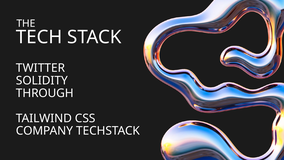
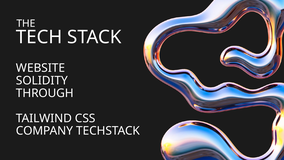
TWITTER: TWITTER -> WEBSITE (41, 68)
